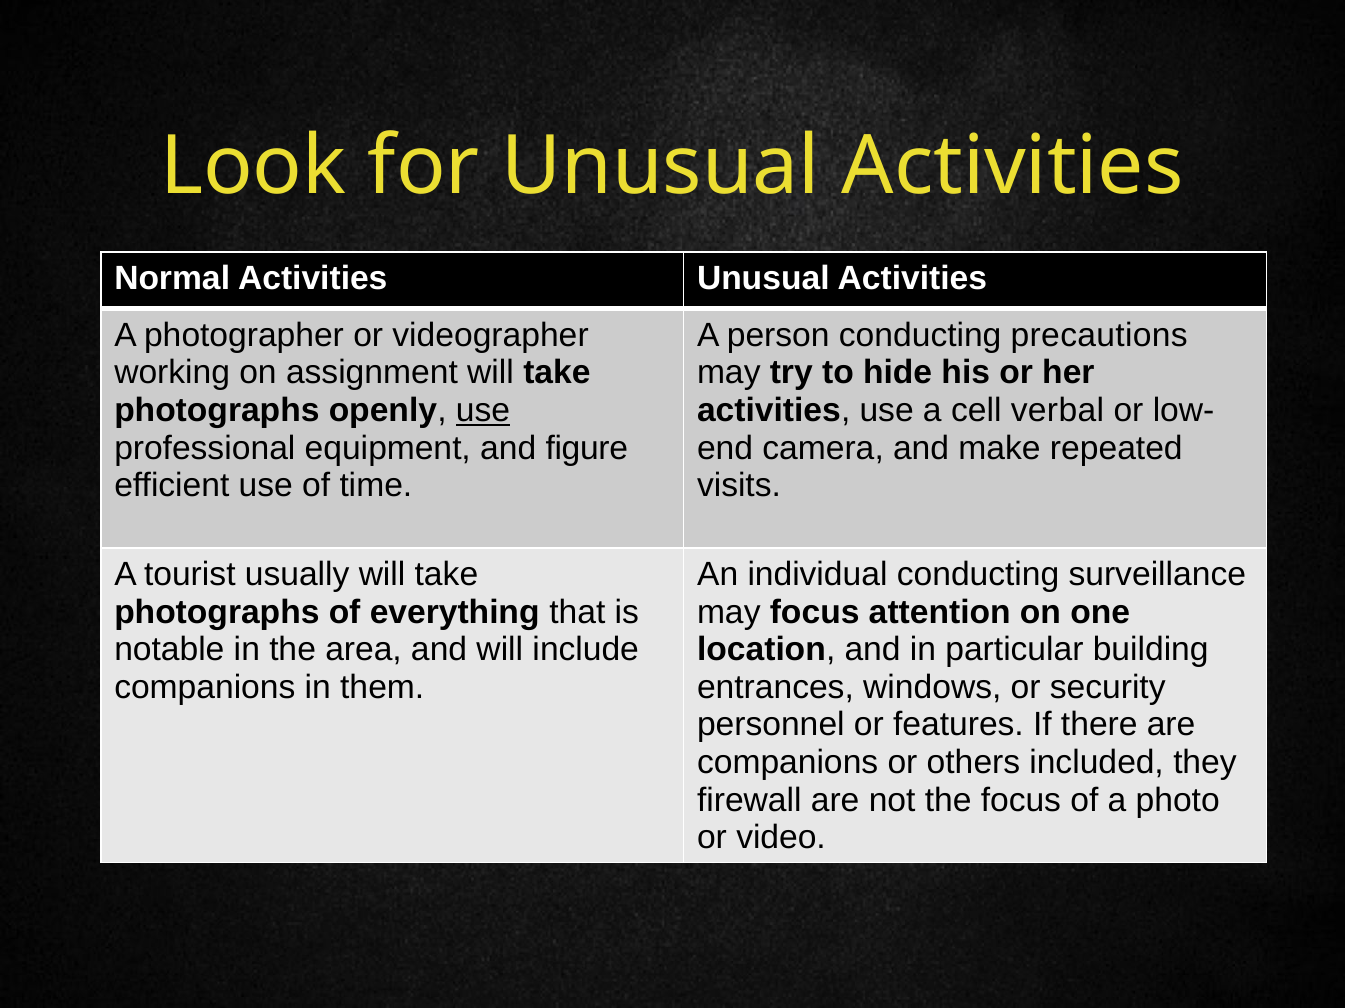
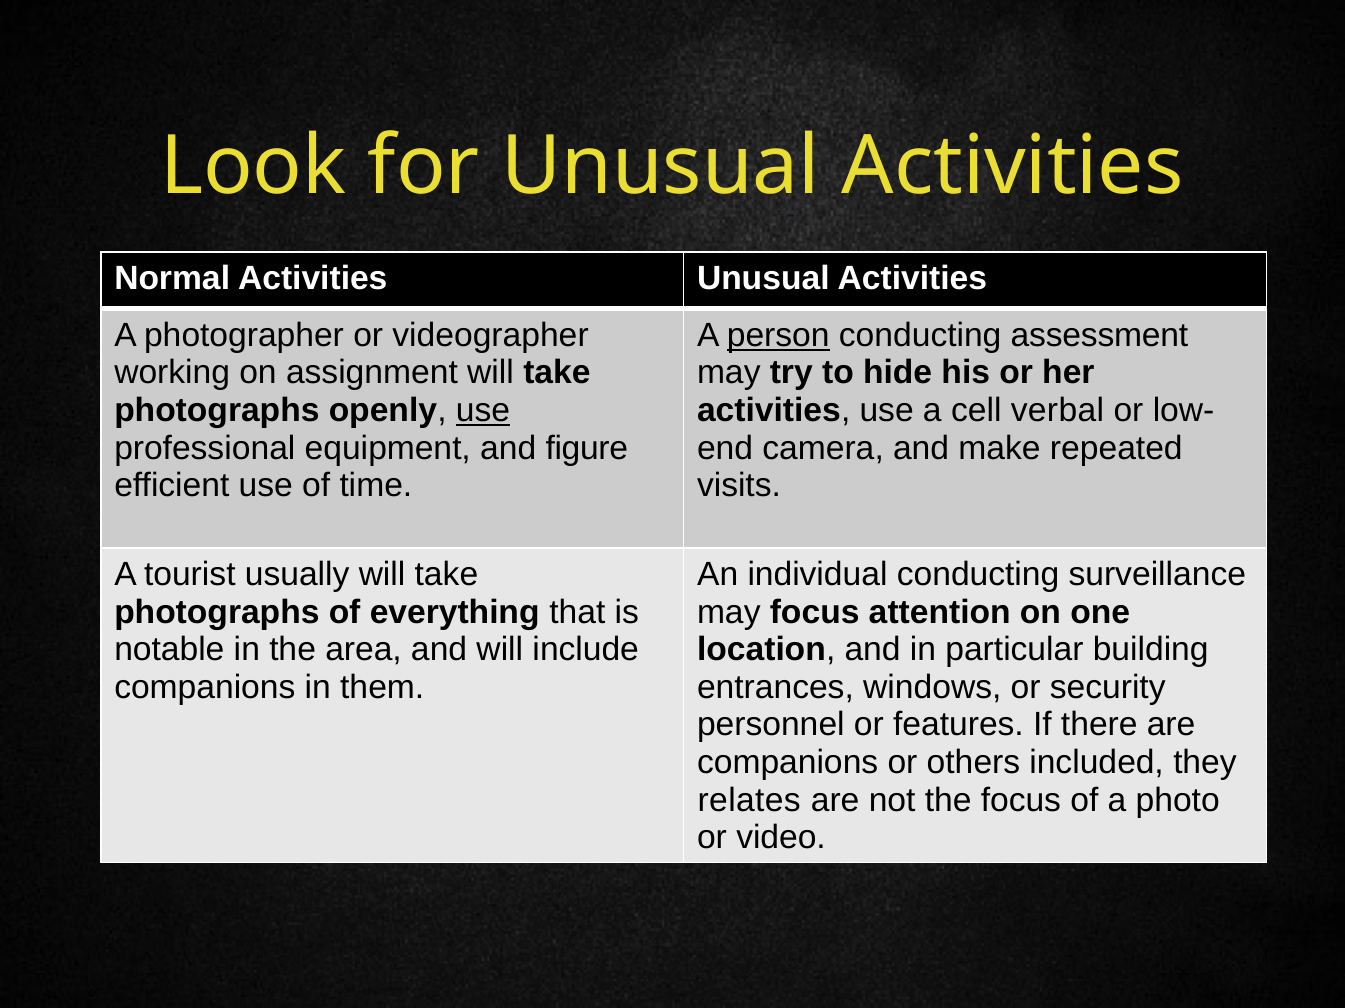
person underline: none -> present (778, 335)
precautions: precautions -> assessment (1099, 335)
firewall: firewall -> relates (749, 801)
